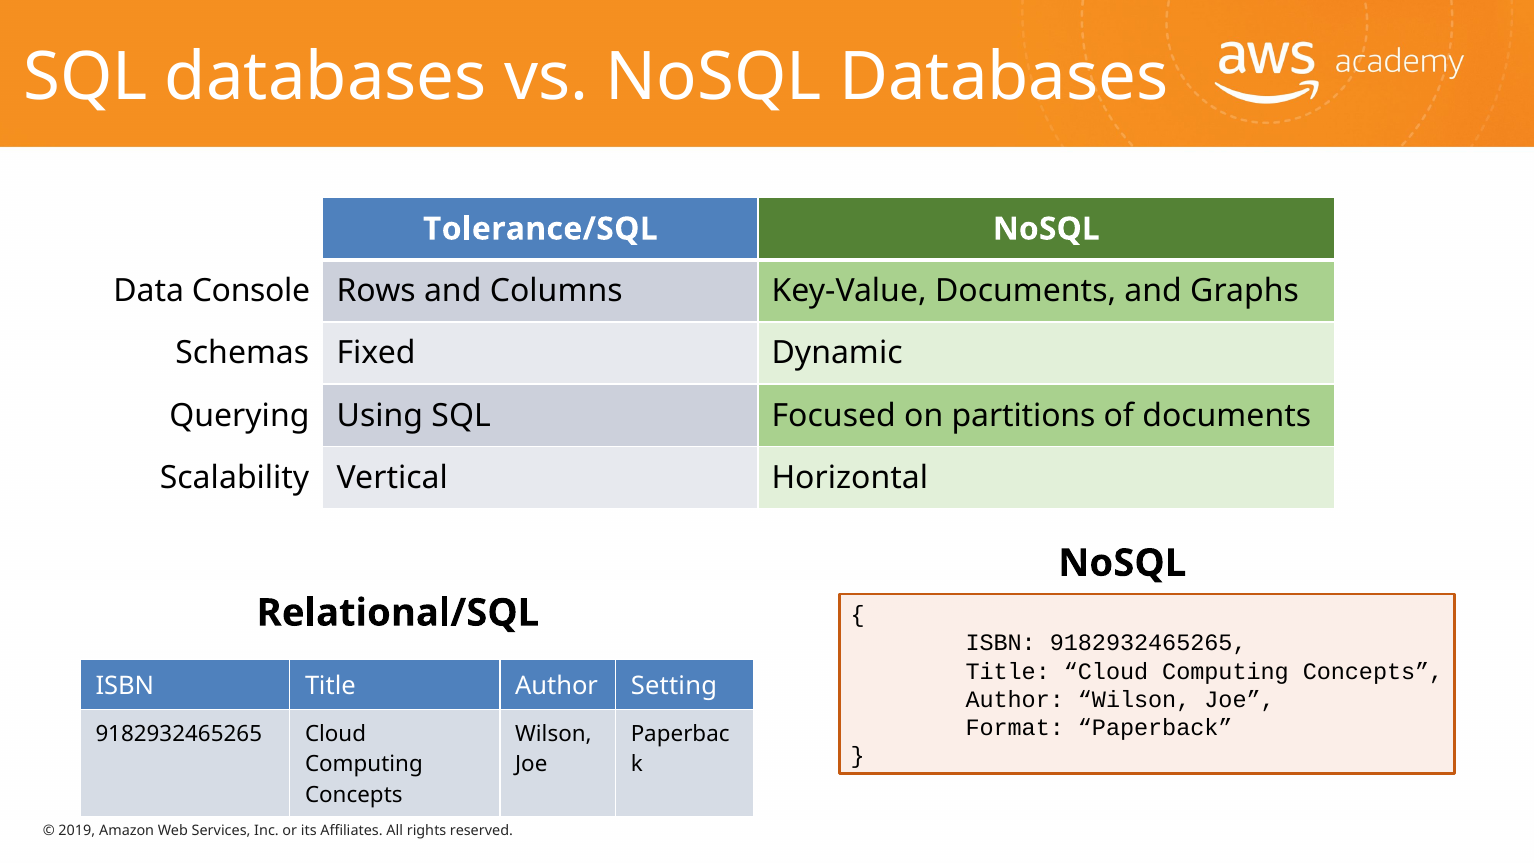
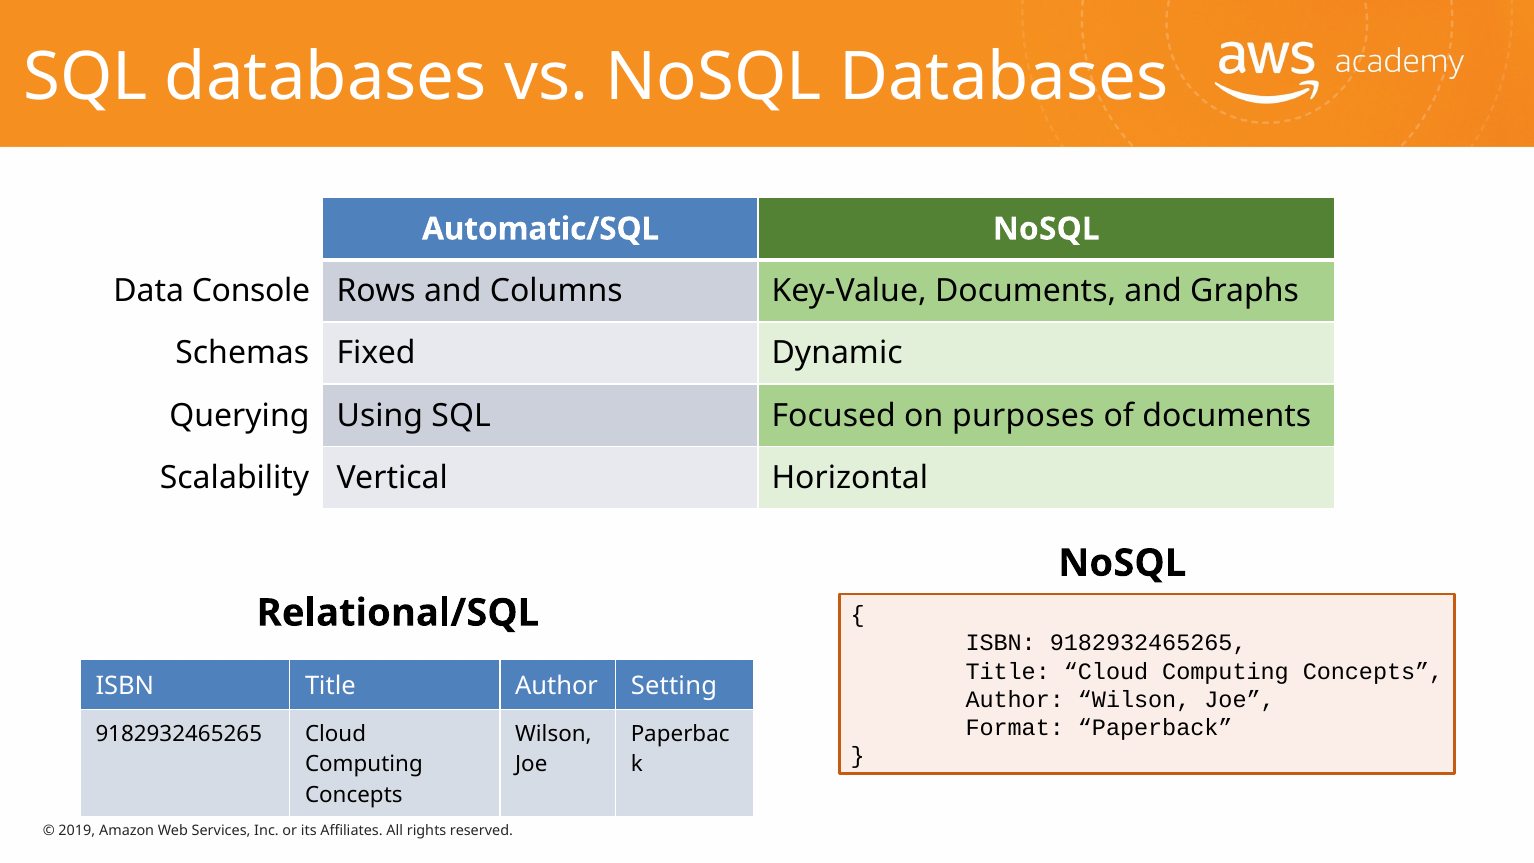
Tolerance/SQL: Tolerance/SQL -> Automatic/SQL (541, 229)
partitions: partitions -> purposes (1023, 415)
